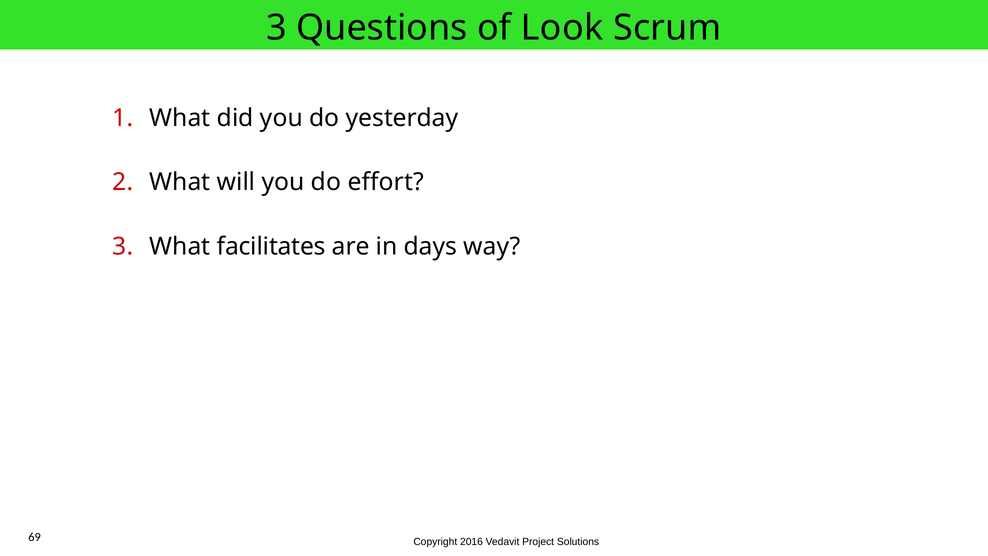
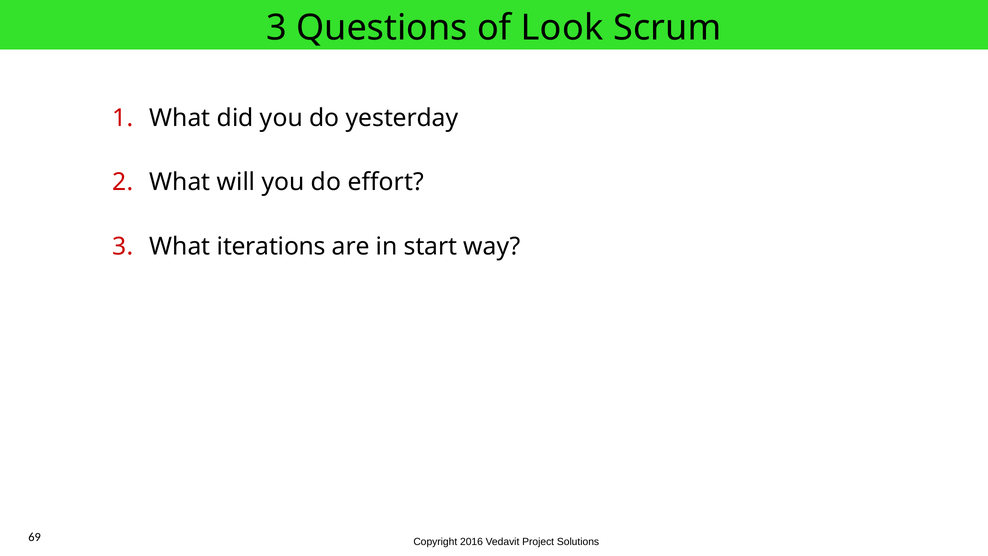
facilitates: facilitates -> iterations (271, 247)
days: days -> start (430, 247)
